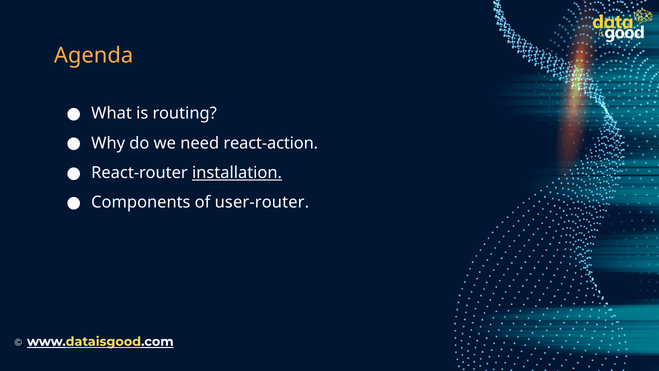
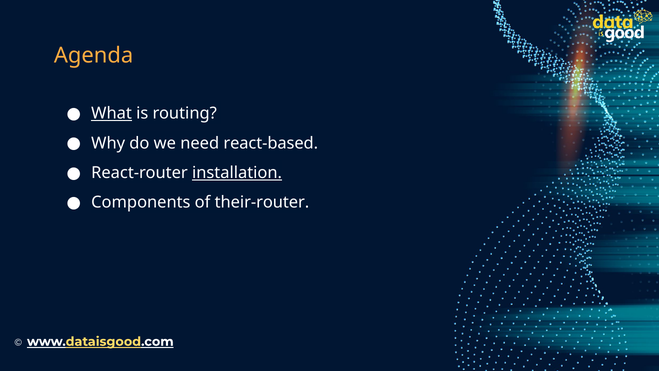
What underline: none -> present (112, 113)
react-action: react-action -> react-based (271, 143)
user-router: user-router -> their-router (262, 202)
